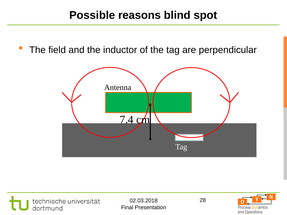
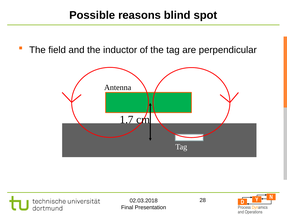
7.4: 7.4 -> 1.7 (127, 120)
